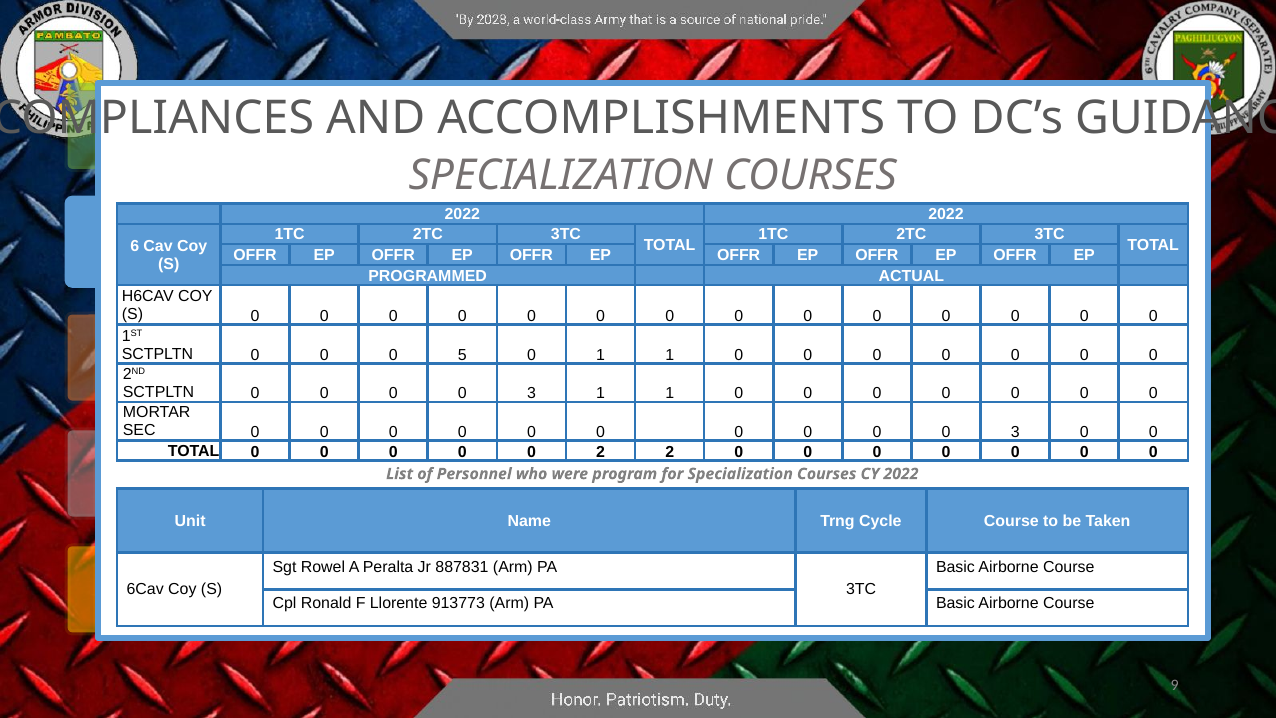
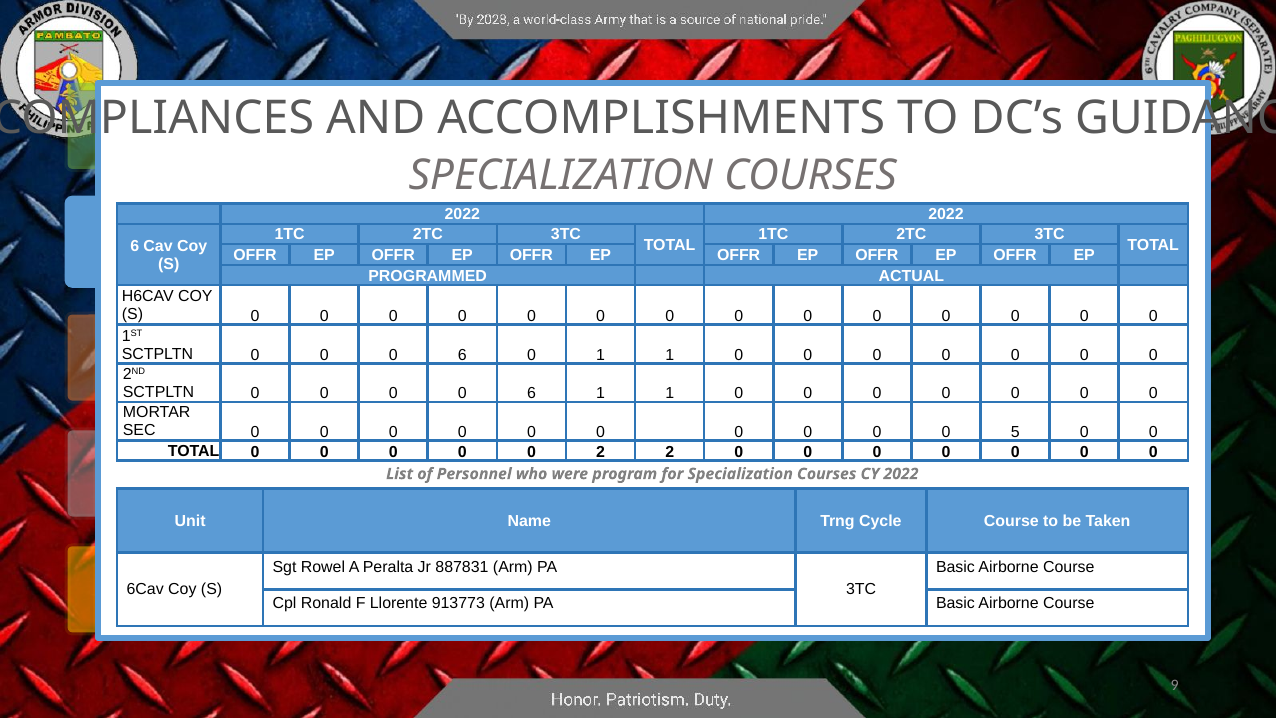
5: 5 -> 6 (462, 355)
3: 3 -> 6 (531, 393)
3: 3 -> 5 (1015, 432)
